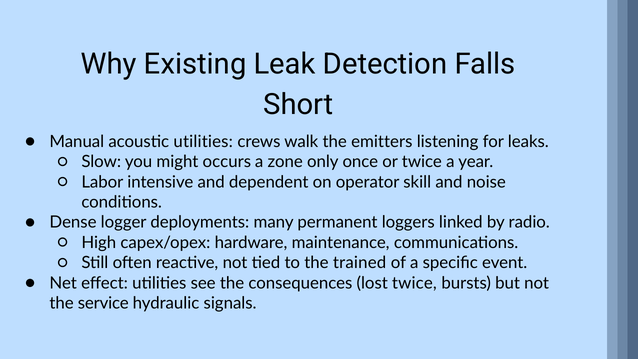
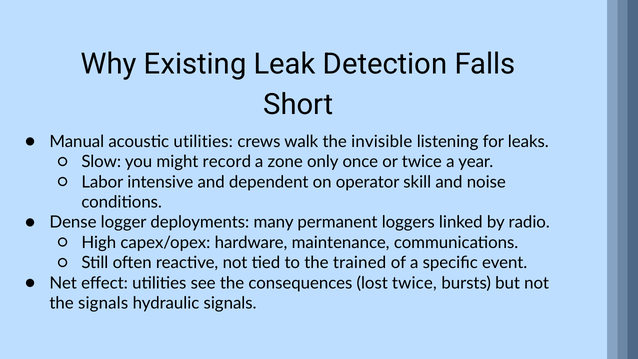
emitters: emitters -> invisible (382, 142)
occurs: occurs -> record (227, 162)
the service: service -> signals (103, 303)
